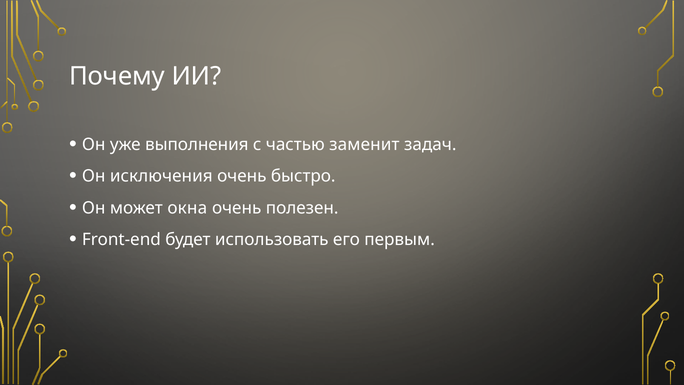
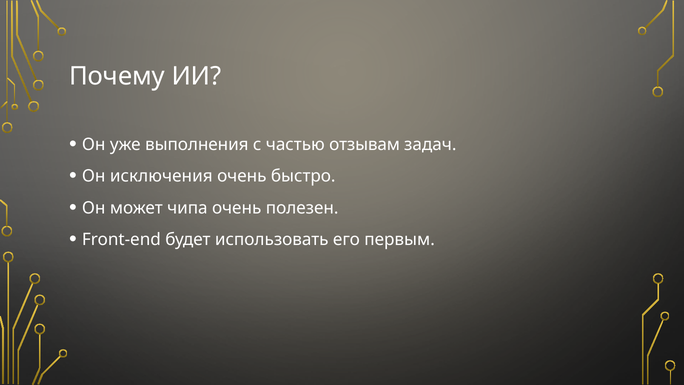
заменит: заменит -> отзывам (365, 144)
окна: окна -> чипа (187, 208)
